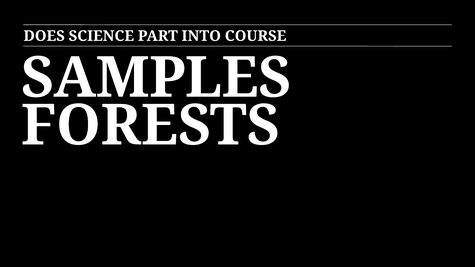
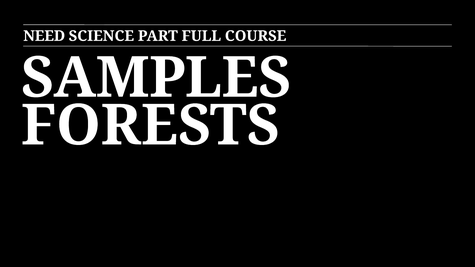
DOES: DOES -> NEED (44, 36)
INTO: INTO -> FULL (201, 36)
